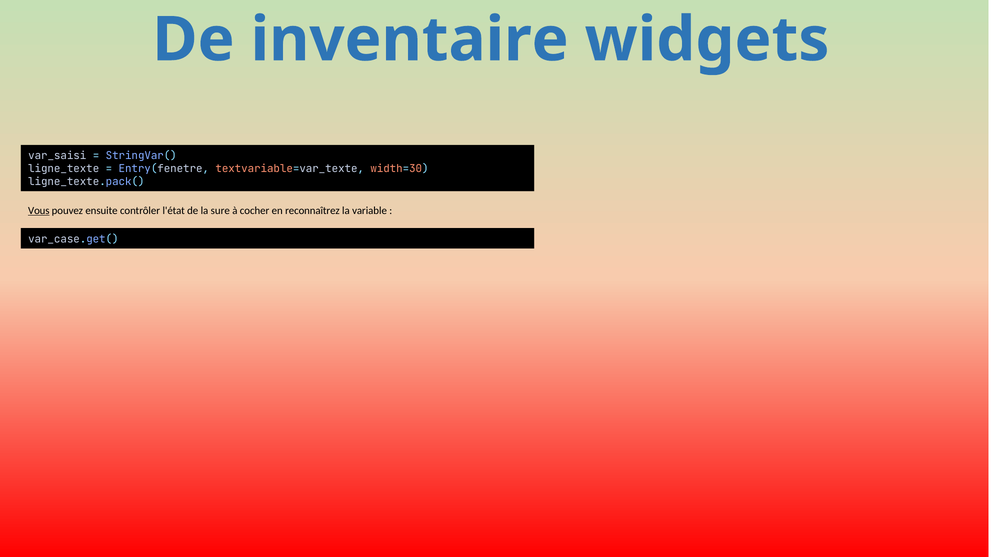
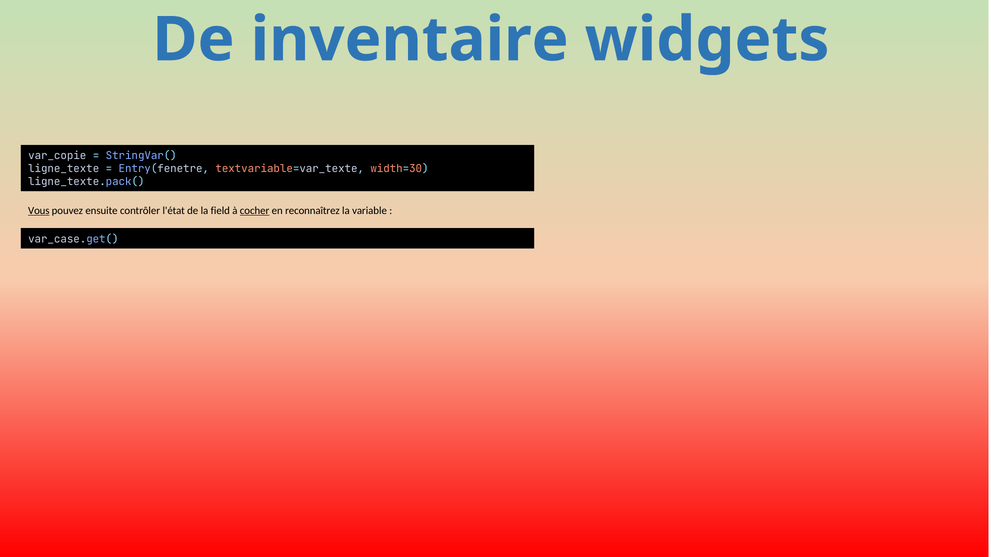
var_saisi: var_saisi -> var_copie (57, 156)
sure: sure -> field (220, 211)
cocher underline: none -> present (255, 211)
